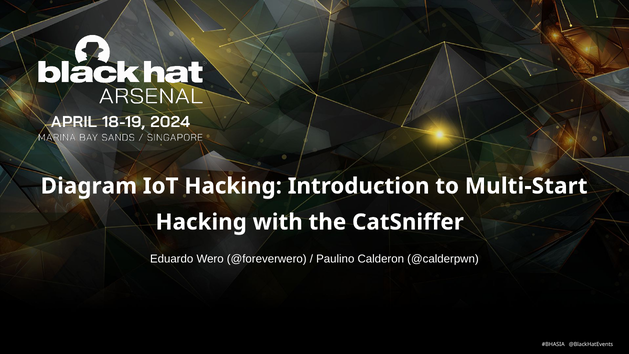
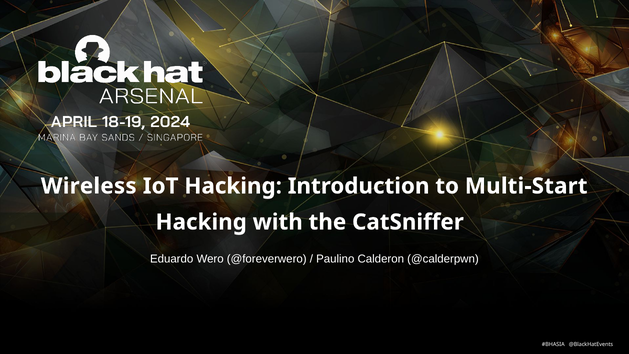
Diagram: Diagram -> Wireless (89, 186)
